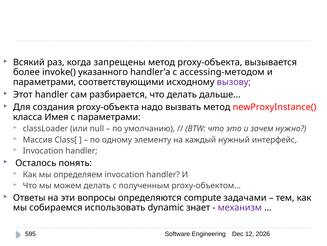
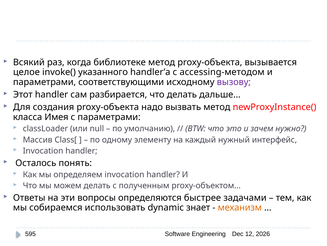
запрещены: запрещены -> библиотеке (120, 62)
более: более -> целое (26, 72)
compute: compute -> быстрее (202, 197)
механизм colour: purple -> orange (240, 207)
